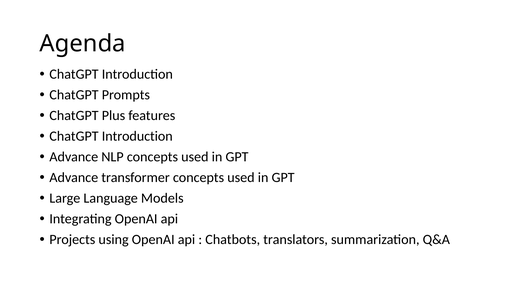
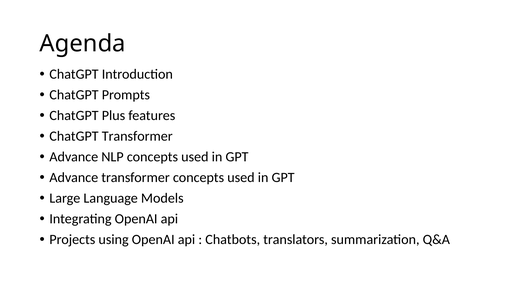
Introduction: Introduction -> Transformer (137, 136)
